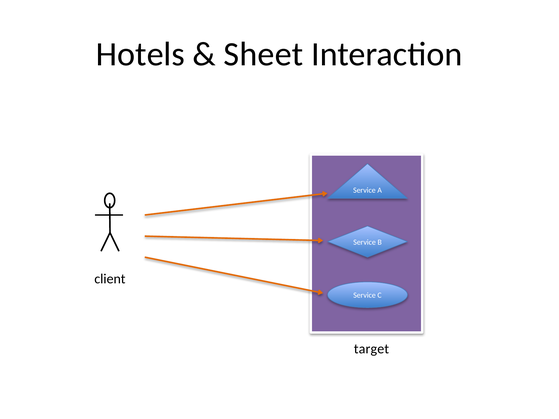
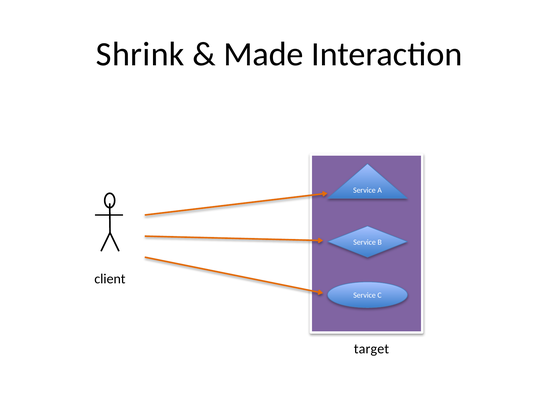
Hotels: Hotels -> Shrink (140, 54)
Sheet: Sheet -> Made (264, 54)
